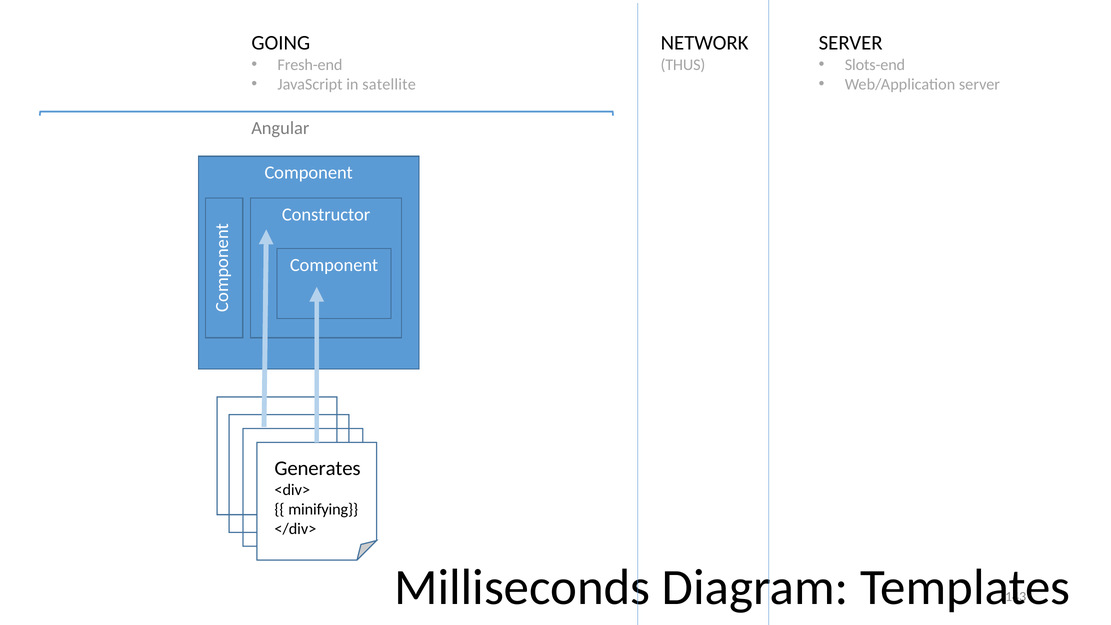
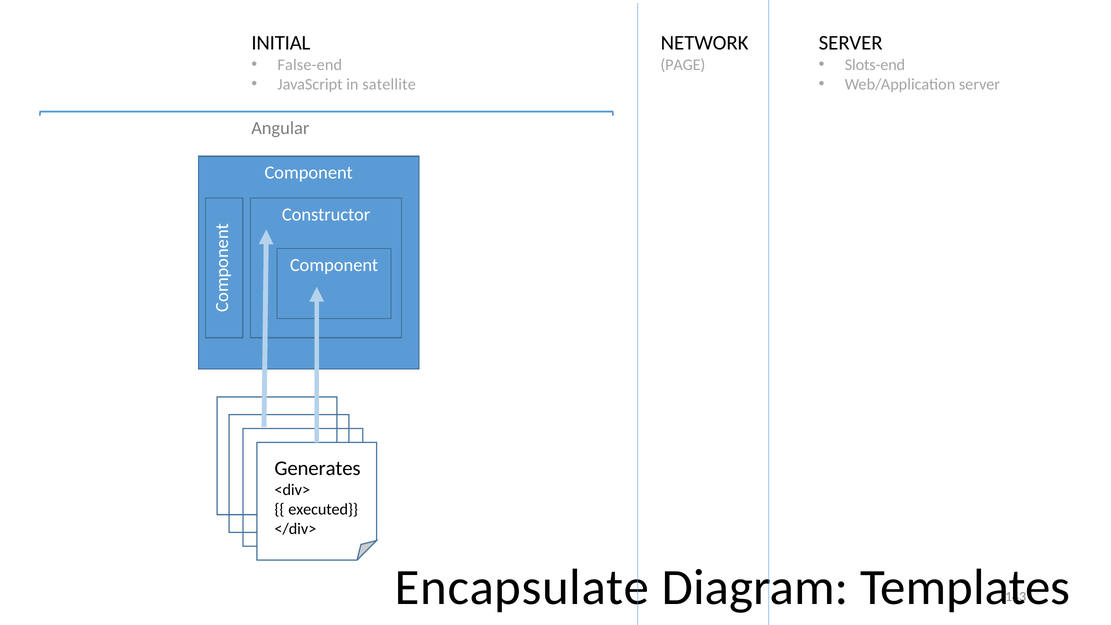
GOING: GOING -> INITIAL (281, 43)
Fresh-end: Fresh-end -> False-end (310, 65)
THUS: THUS -> PAGE (683, 65)
minifying: minifying -> executed (323, 510)
Milliseconds: Milliseconds -> Encapsulate (522, 587)
